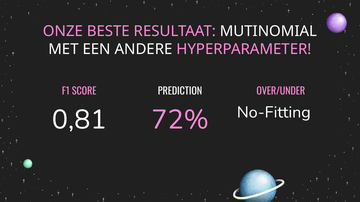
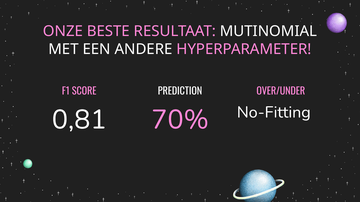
72%: 72% -> 70% (180, 120)
